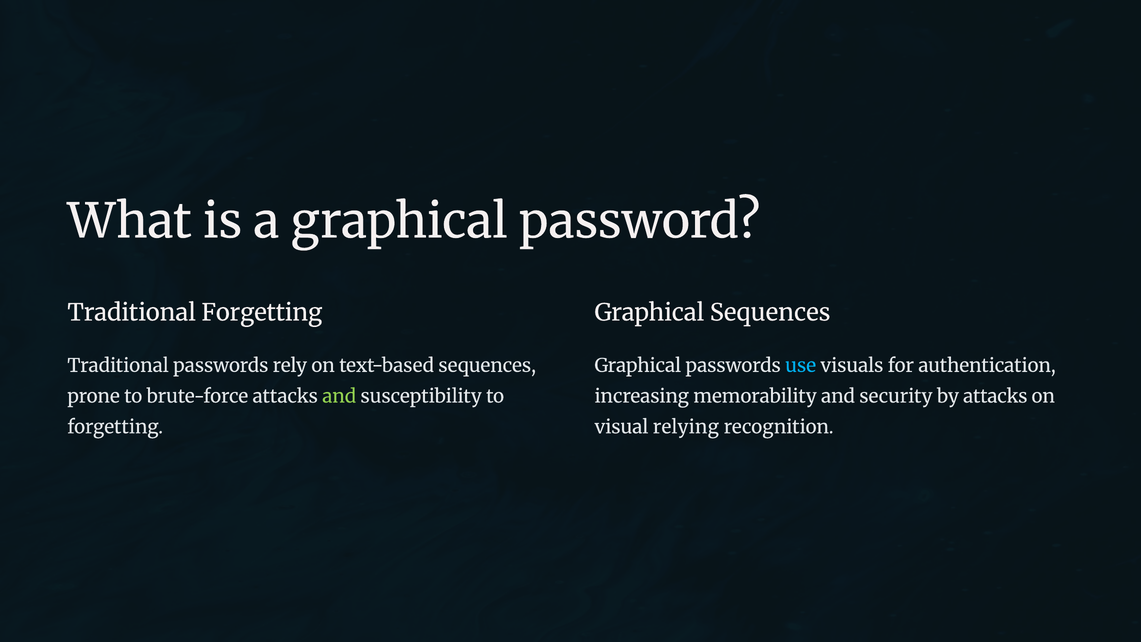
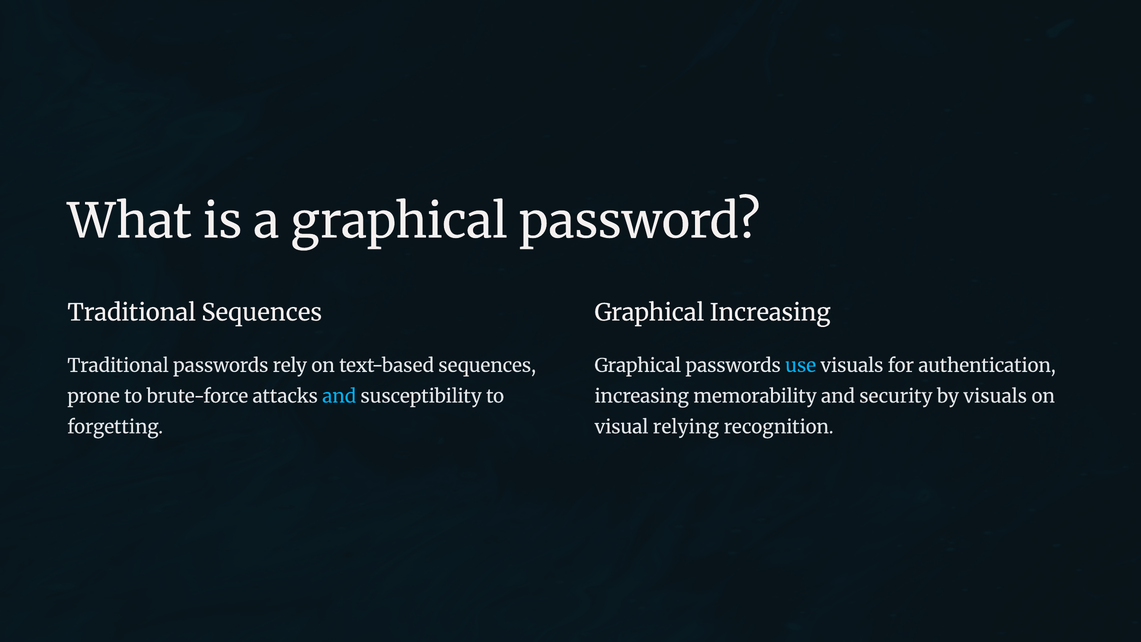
Traditional Forgetting: Forgetting -> Sequences (262, 313)
Graphical Sequences: Sequences -> Increasing (770, 313)
and colour: light green -> light blue (339, 396)
by attacks: attacks -> visuals (995, 396)
